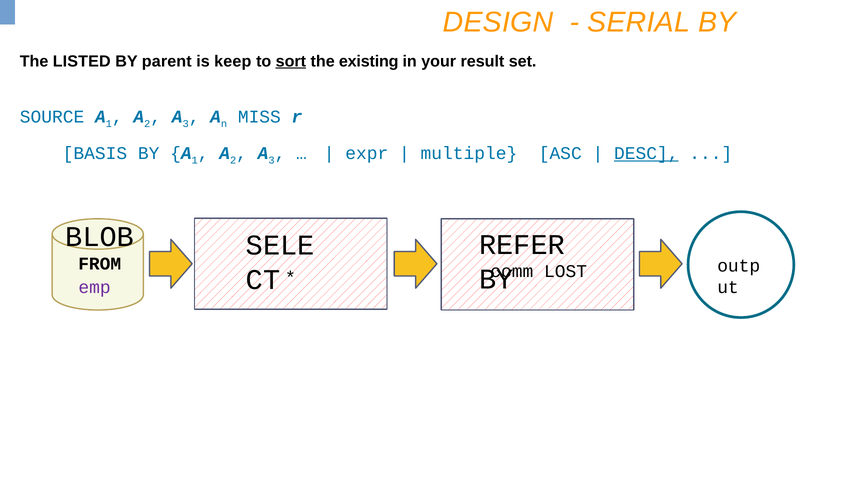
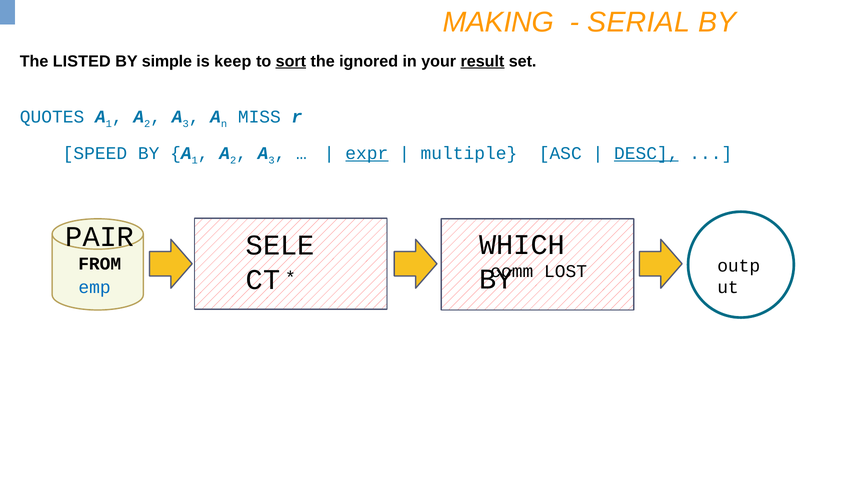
DESIGN: DESIGN -> MAKING (498, 22)
parent: parent -> simple (167, 61)
existing: existing -> ignored (369, 61)
result underline: none -> present (482, 61)
SOURCE: SOURCE -> QUOTES (52, 117)
BASIS: BASIS -> SPEED (95, 153)
expr underline: none -> present (367, 153)
BLOB: BLOB -> PAIR (100, 237)
REFER: REFER -> WHICH (522, 245)
emp colour: purple -> blue (95, 287)
